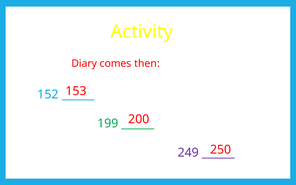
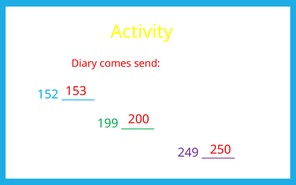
then: then -> send (147, 64)
